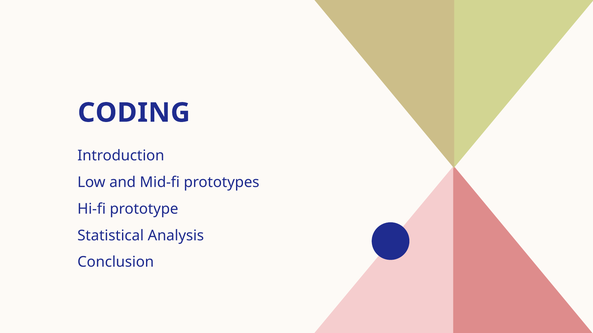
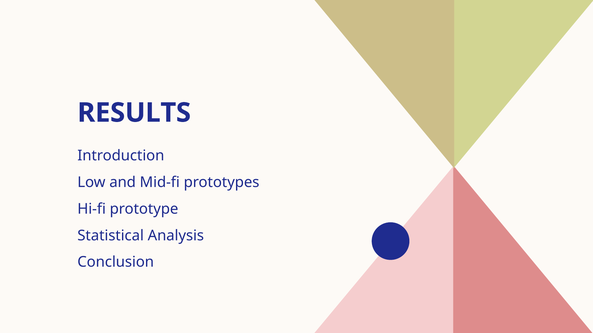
CODING: CODING -> RESULTS (134, 113)
